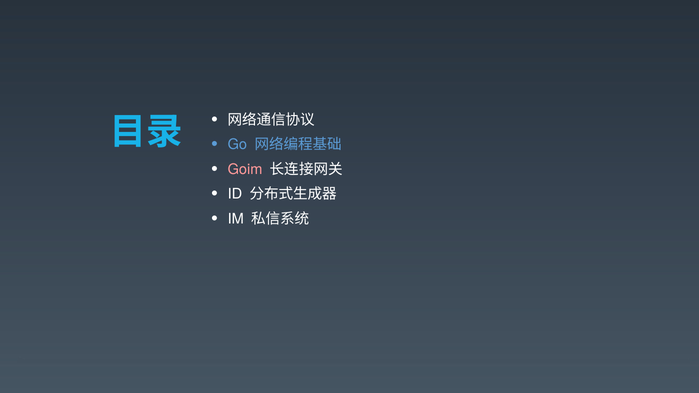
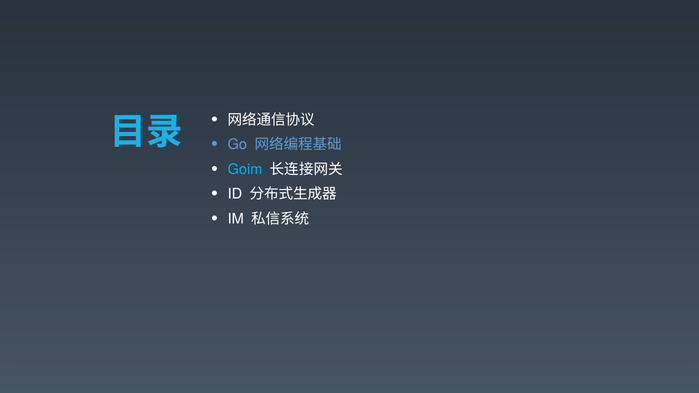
Goim colour: pink -> light blue (245, 169)
